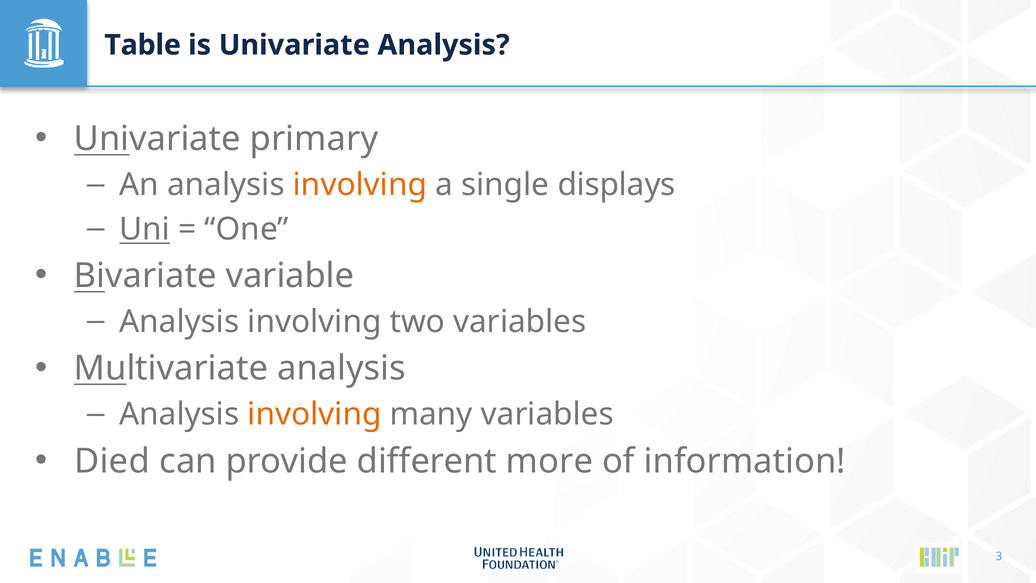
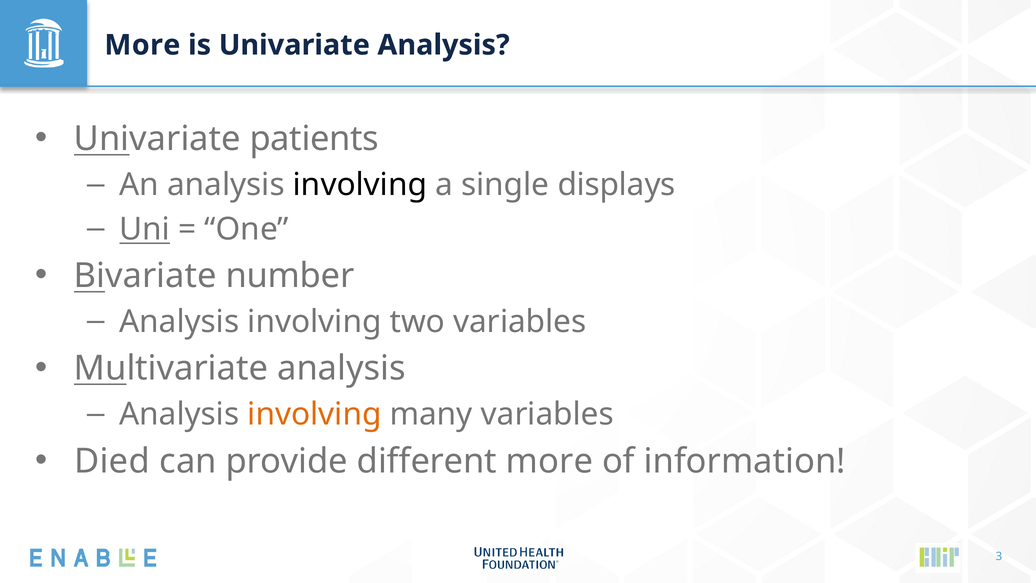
Table: Table -> More (142, 45)
primary: primary -> patients (314, 139)
involving colour: orange -> black (360, 185)
variable: variable -> number (290, 276)
